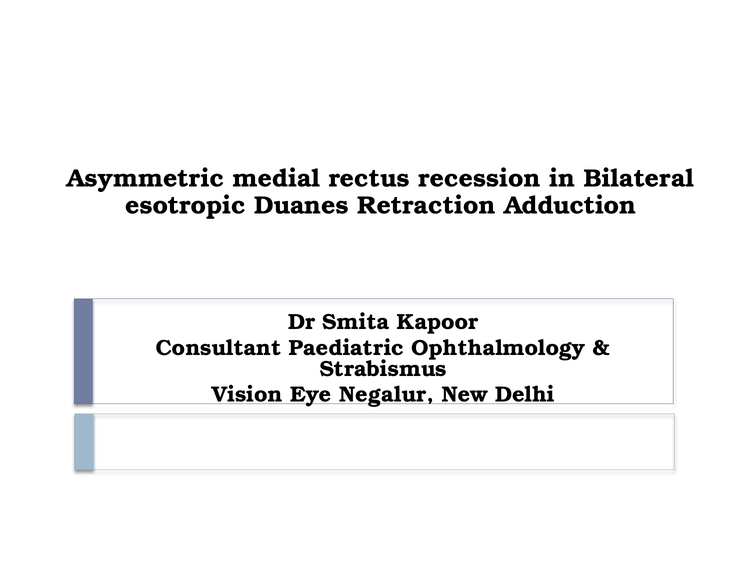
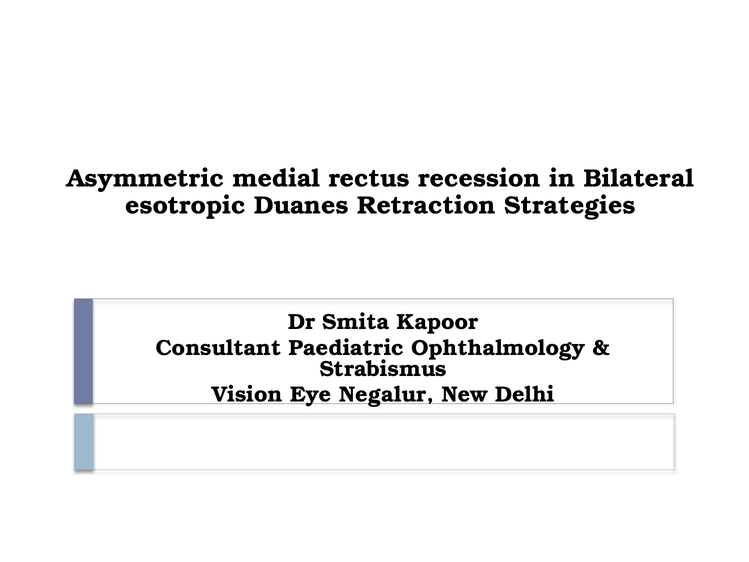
Adduction: Adduction -> Strategies (570, 205)
